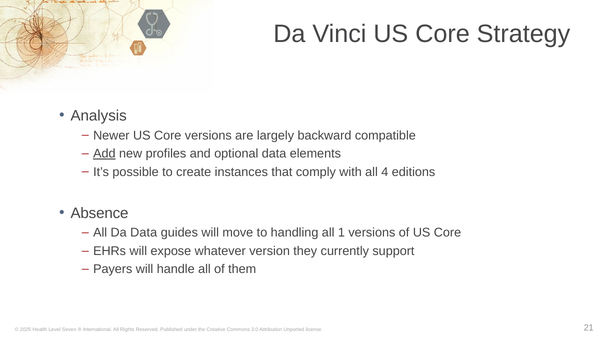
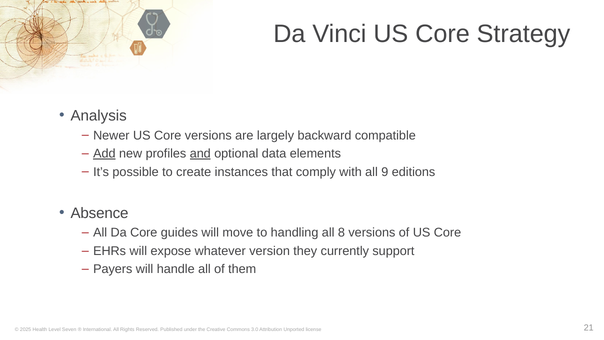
and underline: none -> present (200, 154)
4: 4 -> 9 (385, 172)
Da Data: Data -> Core (144, 233)
1: 1 -> 8 (341, 233)
